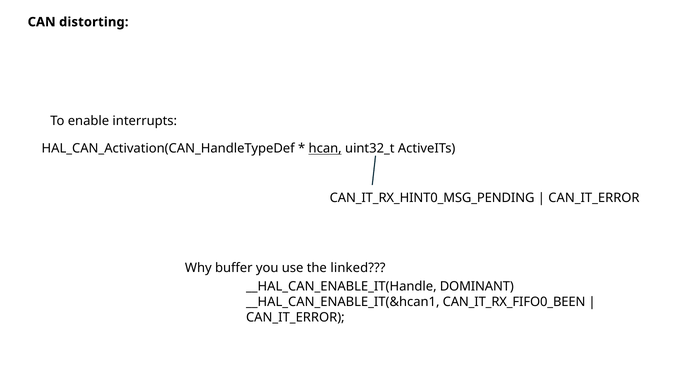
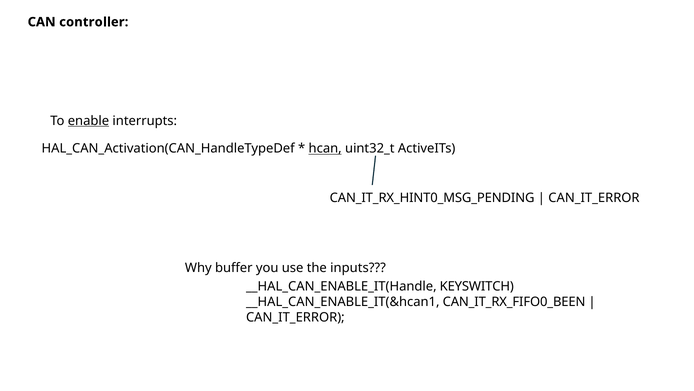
distorting: distorting -> controller (94, 22)
enable underline: none -> present (88, 121)
linked: linked -> inputs (358, 267)
DOMINANT: DOMINANT -> KEYSWITCH (477, 286)
